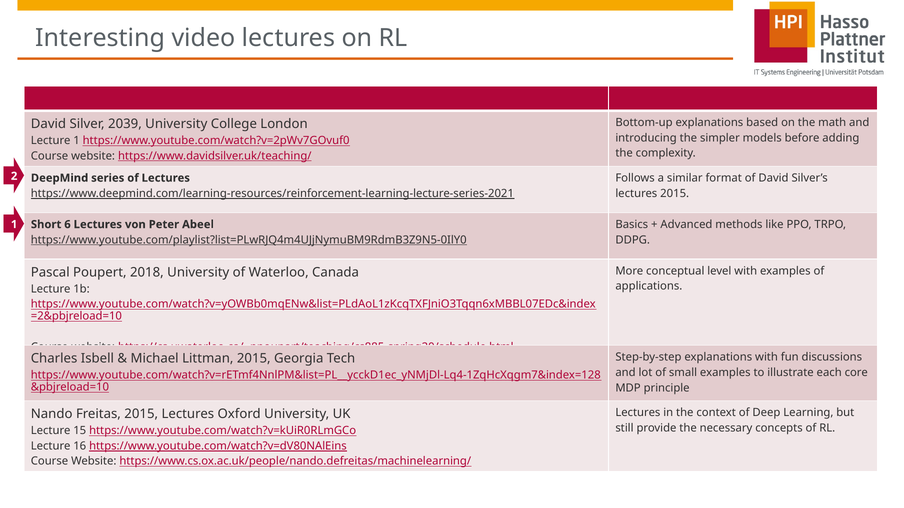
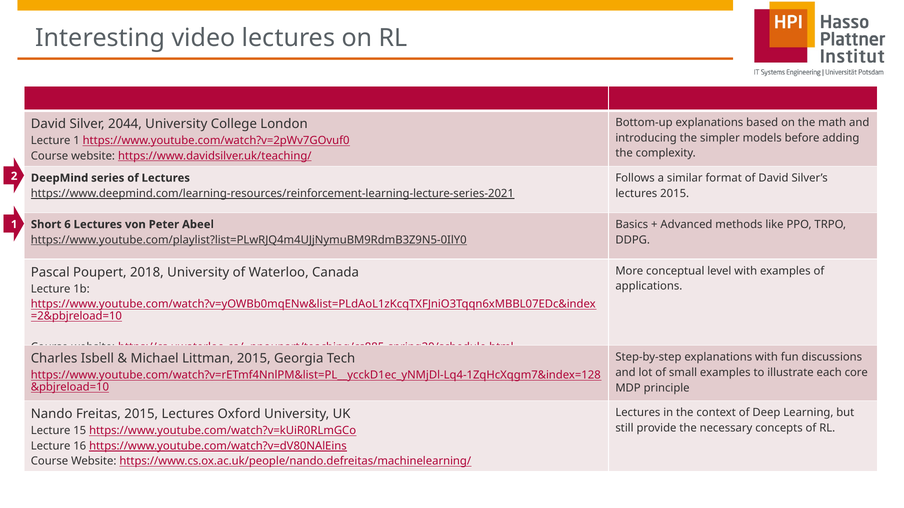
2039: 2039 -> 2044 (125, 124)
